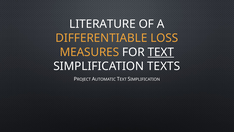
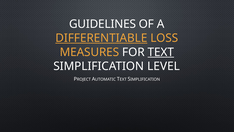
LITERATURE: LITERATURE -> GUIDELINES (103, 24)
DIFFERENTIABLE underline: none -> present (101, 38)
TEXTS: TEXTS -> LEVEL (164, 66)
